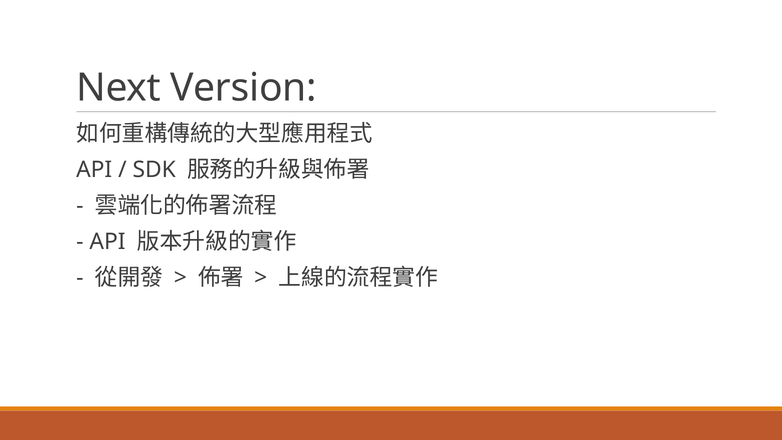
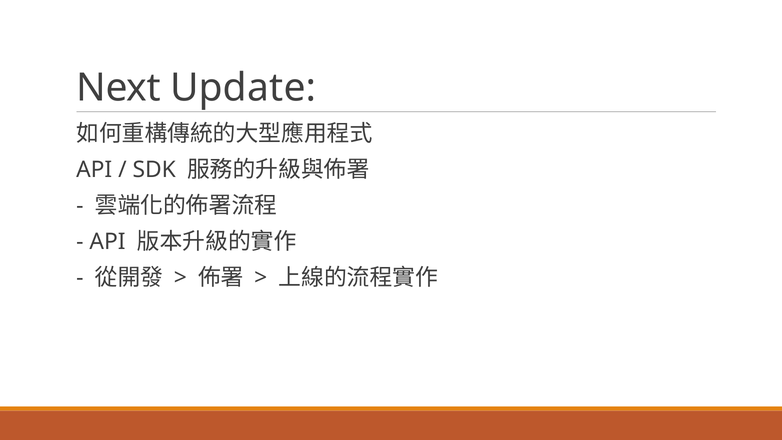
Version: Version -> Update (243, 88)
